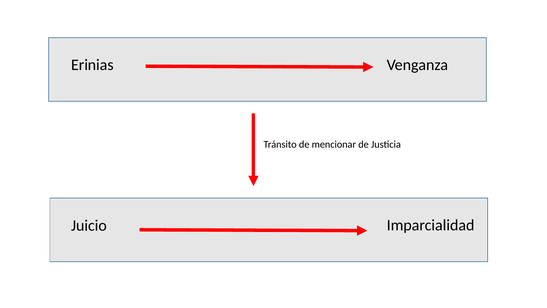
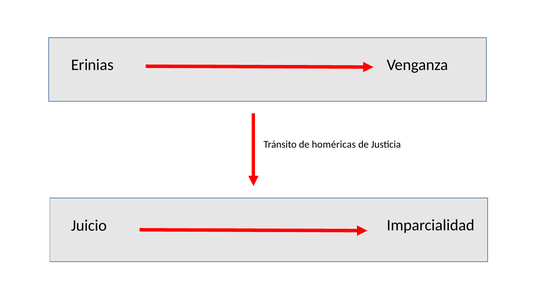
mencionar: mencionar -> homéricas (334, 144)
